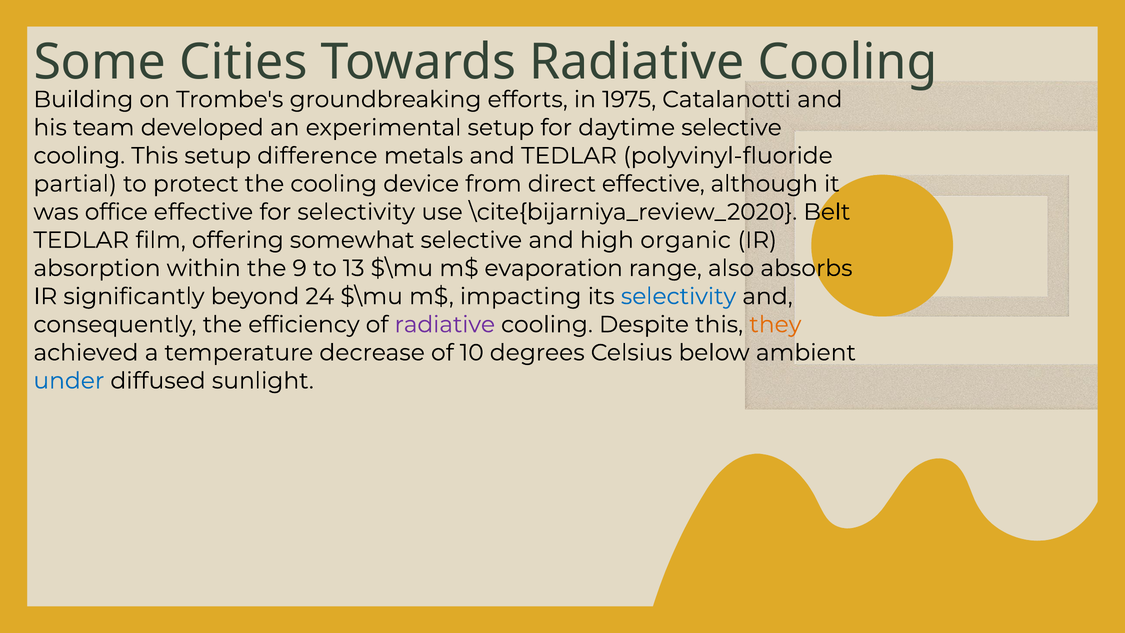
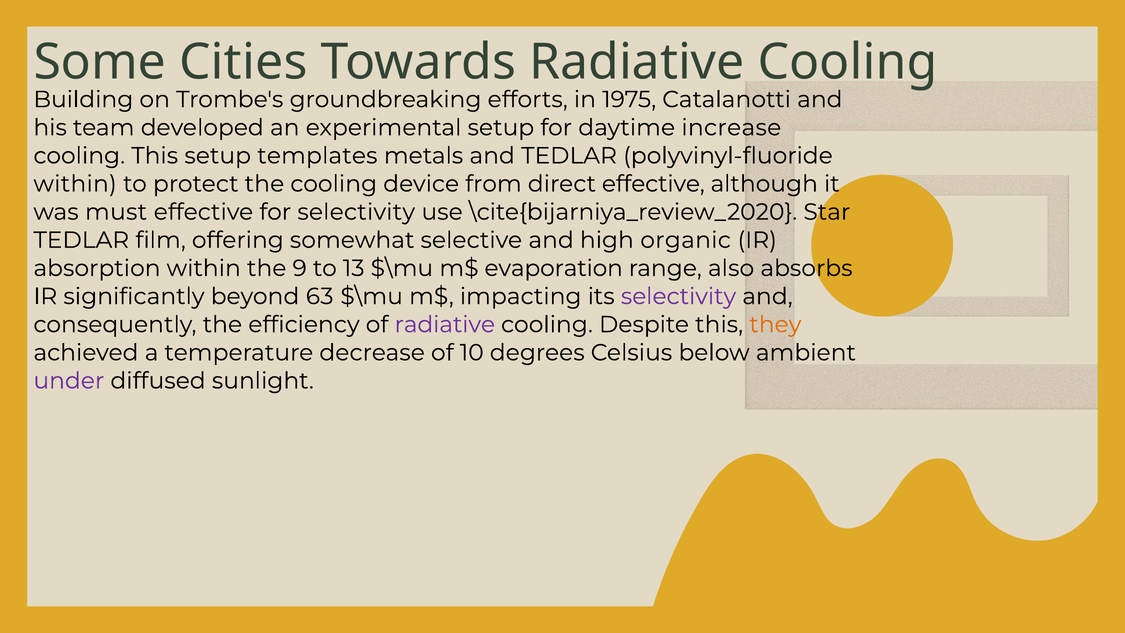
daytime selective: selective -> increase (731, 128)
difference: difference -> templates (317, 156)
partial: partial -> within (75, 184)
office: office -> must (116, 212)
Belt: Belt -> Star (827, 212)
24: 24 -> 63 (320, 296)
selectivity colour: blue -> purple (679, 296)
under colour: blue -> purple (69, 381)
